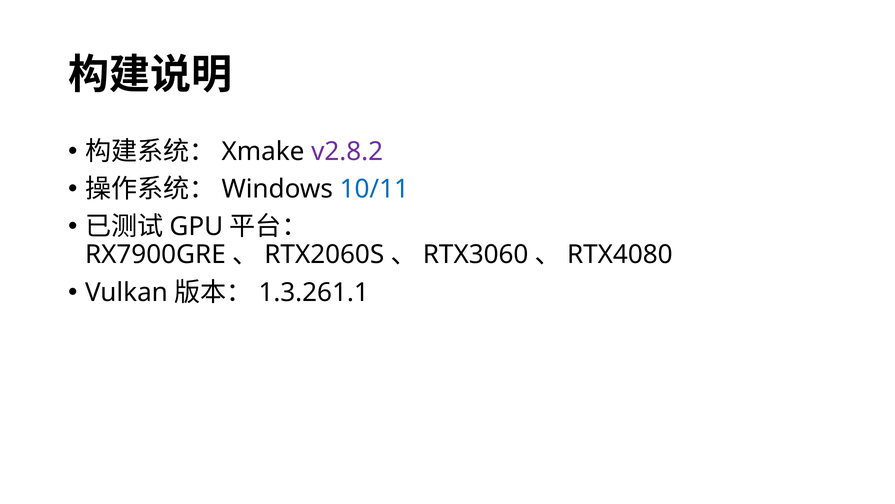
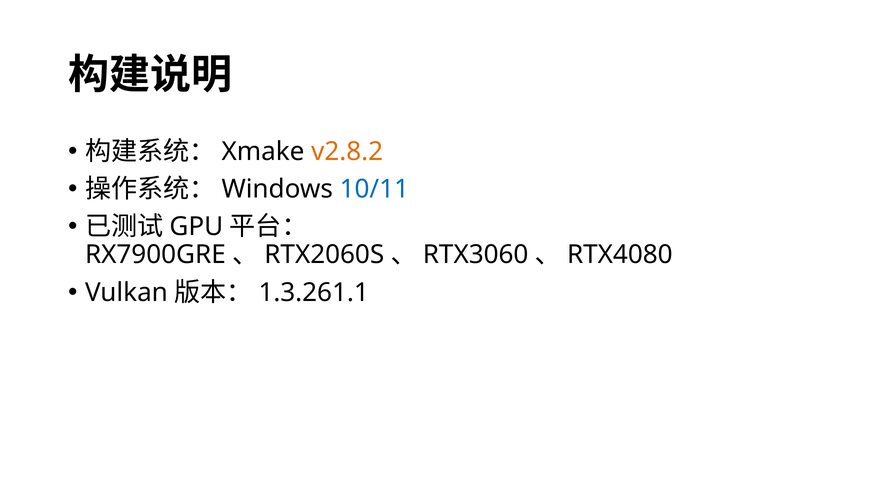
v2.8.2 colour: purple -> orange (347, 151)
